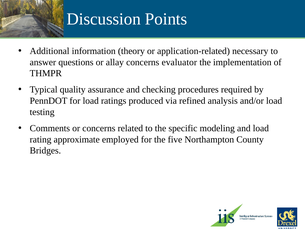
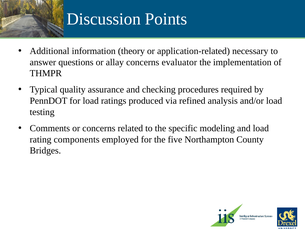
approximate: approximate -> components (77, 139)
